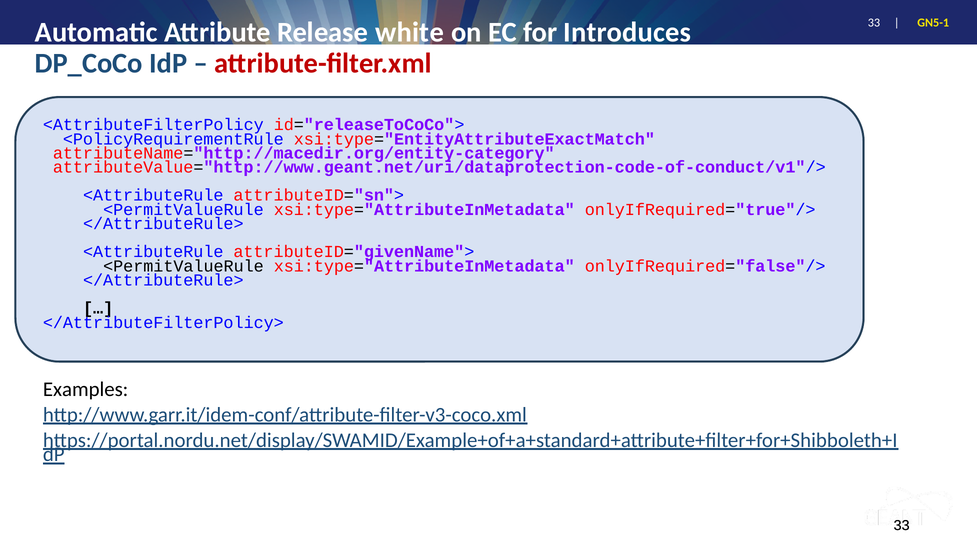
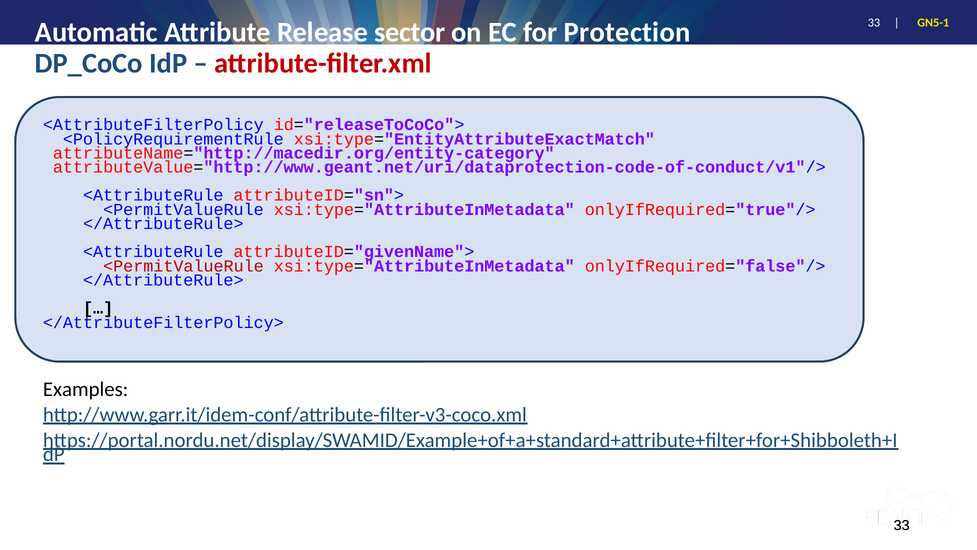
white: white -> sector (410, 32)
Introduces: Introduces -> Protection (627, 32)
<PermitValueRule colour: black -> red (183, 266)
